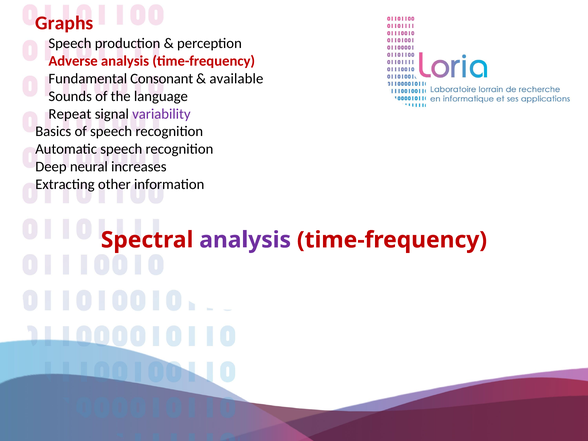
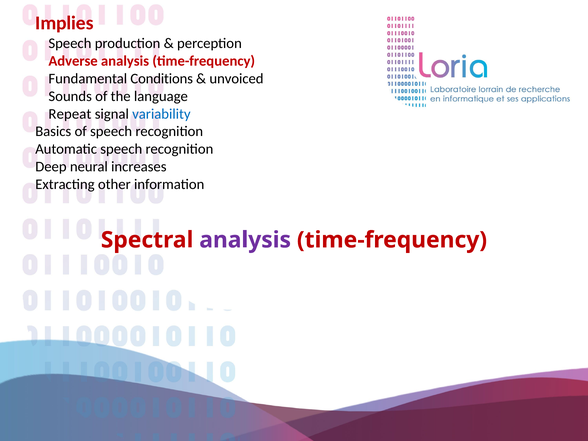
Graphs: Graphs -> Implies (64, 23)
Consonant: Consonant -> Conditions (162, 79)
available: available -> unvoiced (236, 79)
variability colour: purple -> blue (161, 114)
